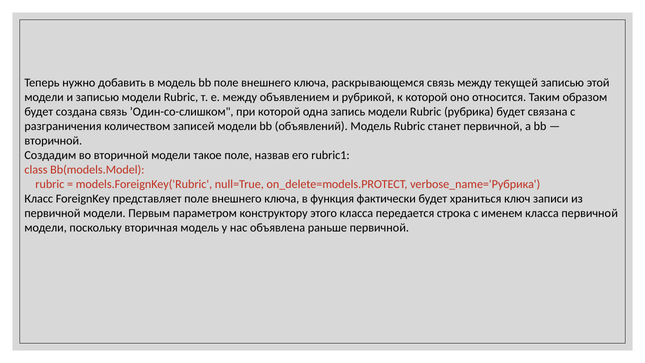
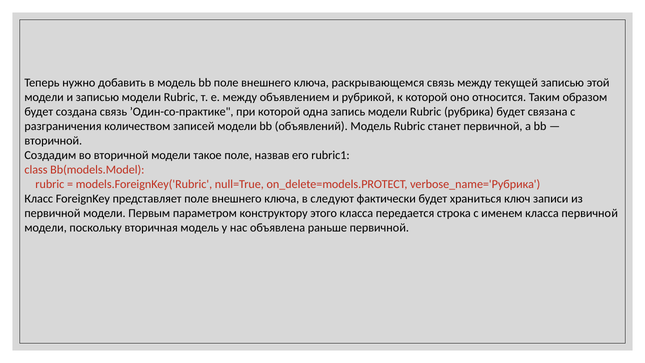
’Один-со-слишком: ’Один-со-слишком -> ’Один-со-практике (182, 112)
функция: функция -> следуют (332, 199)
